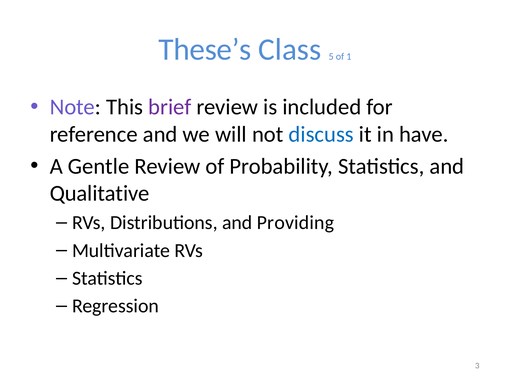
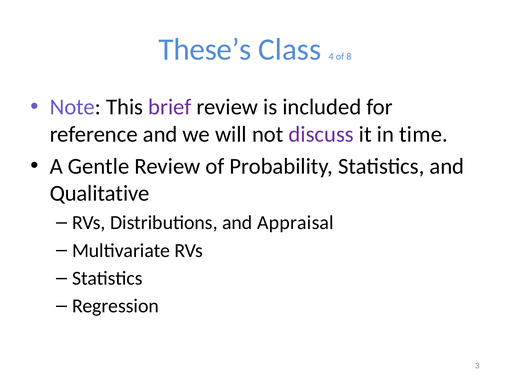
5: 5 -> 4 (331, 56)
1: 1 -> 8 (349, 56)
discuss colour: blue -> purple (321, 134)
have: have -> time (424, 134)
Providing: Providing -> Appraisal (296, 222)
